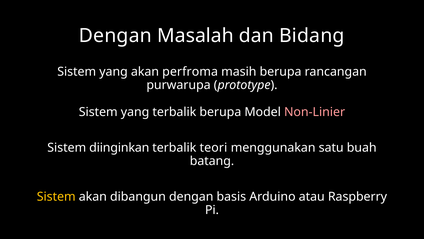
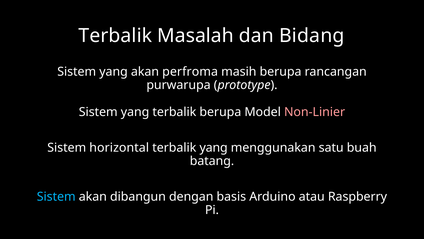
Dengan: Dengan -> Terbalik (115, 36)
diinginkan: diinginkan -> horizontal (119, 147)
terbalik teori: teori -> yang (214, 147)
Sistem colour: yellow -> light blue (56, 196)
